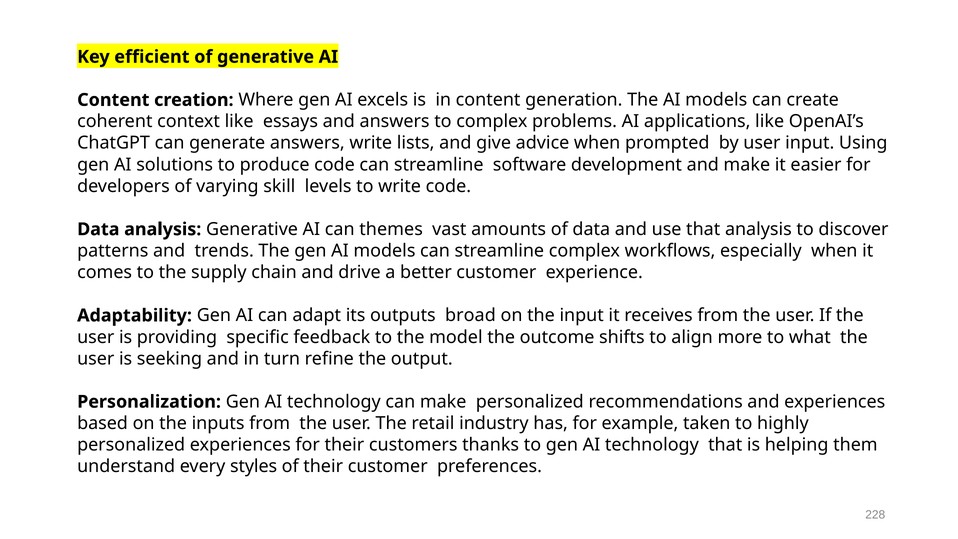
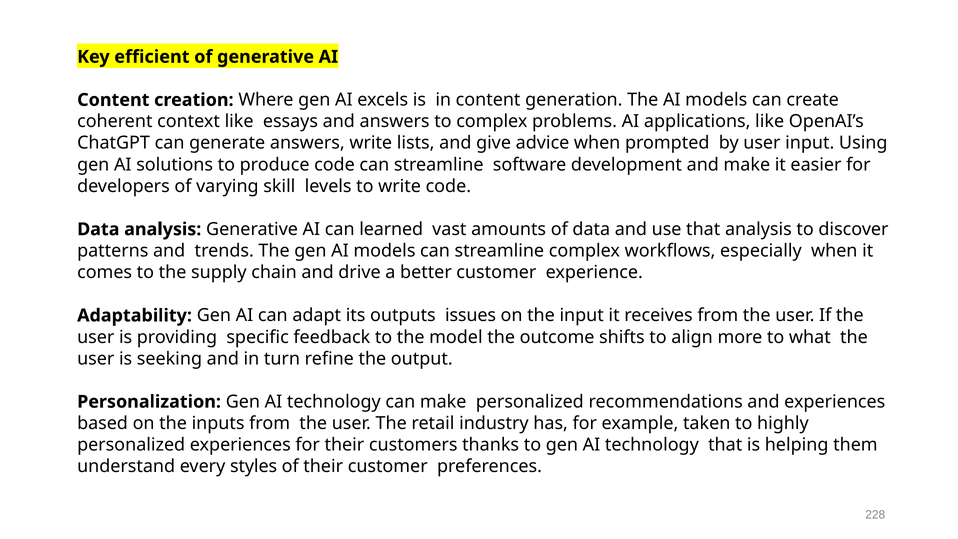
themes: themes -> learned (391, 229)
broad: broad -> issues (471, 315)
